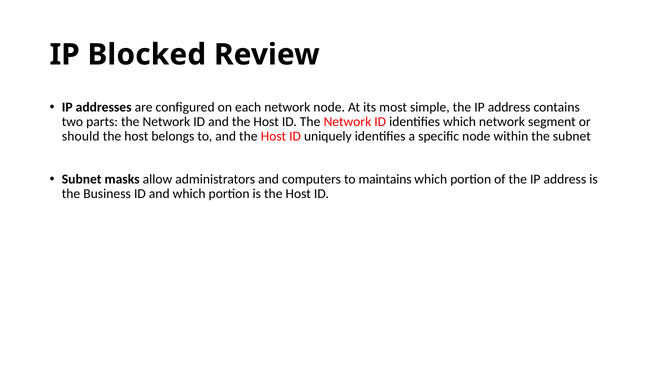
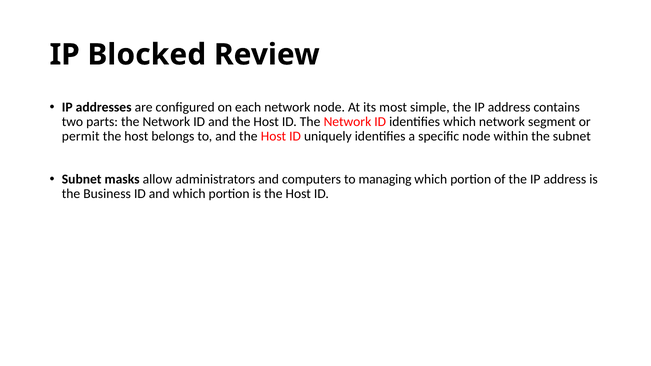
should: should -> permit (81, 137)
maintains: maintains -> managing (385, 179)
